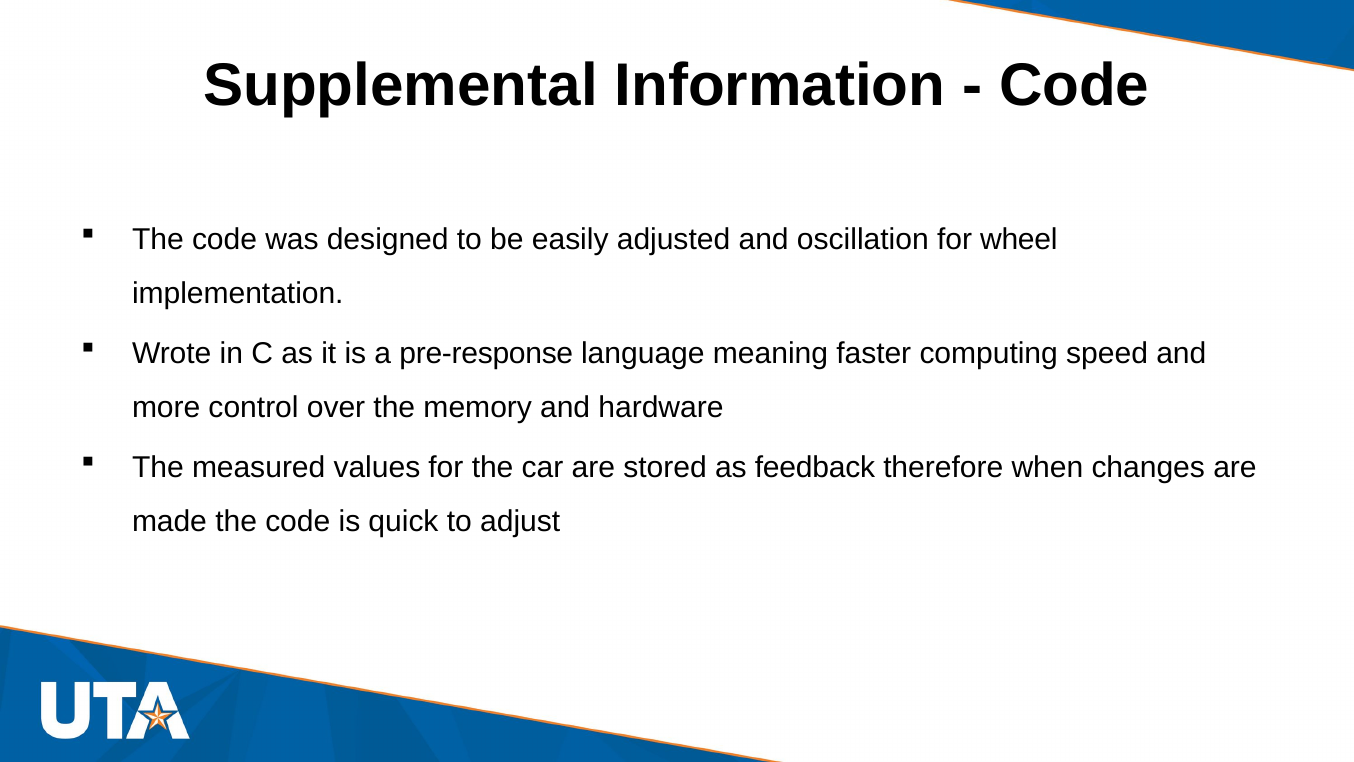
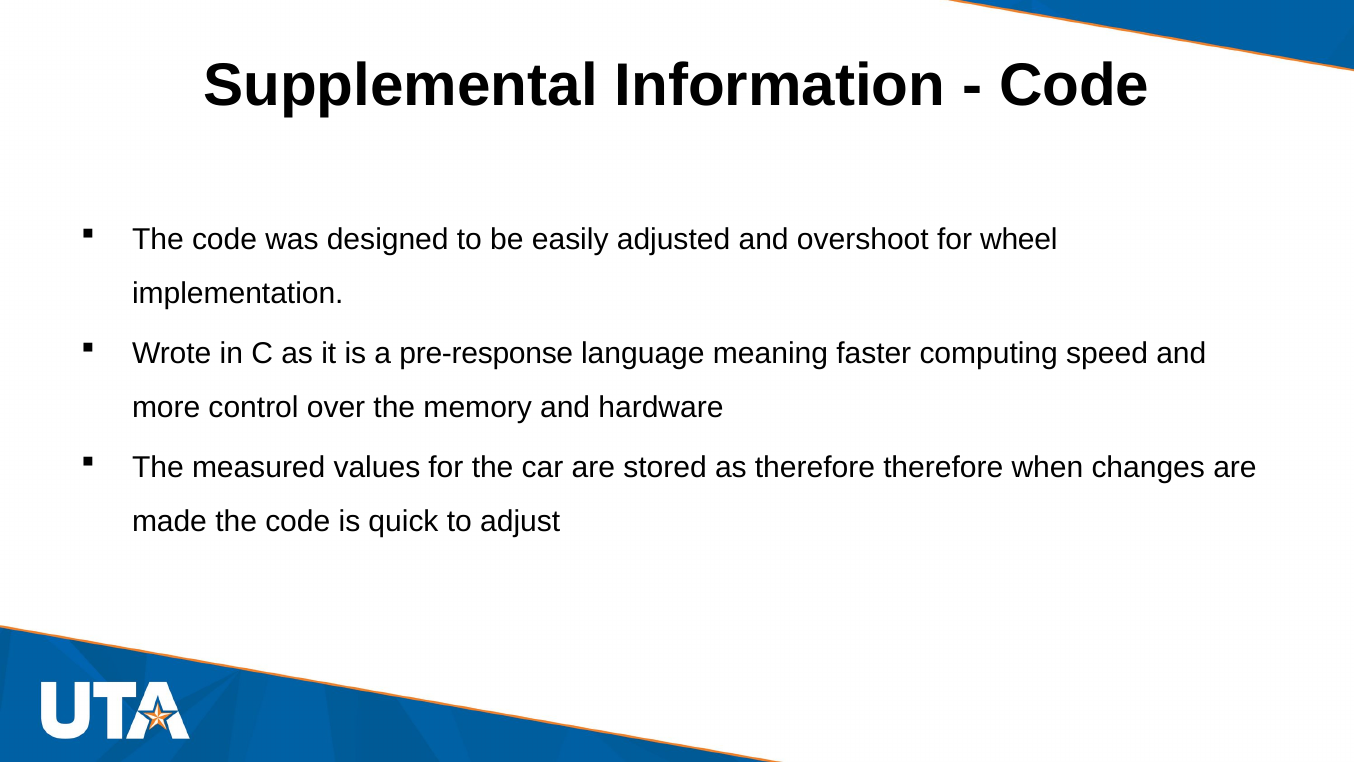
oscillation: oscillation -> overshoot (863, 239)
as feedback: feedback -> therefore (815, 467)
